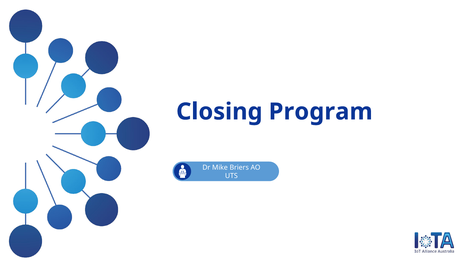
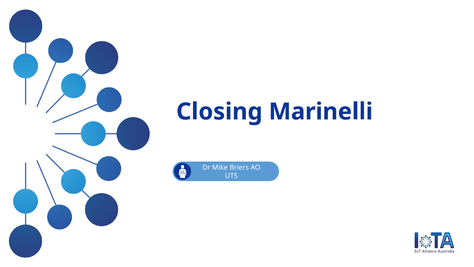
Program: Program -> Marinelli (321, 112)
